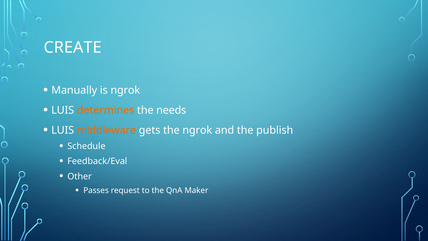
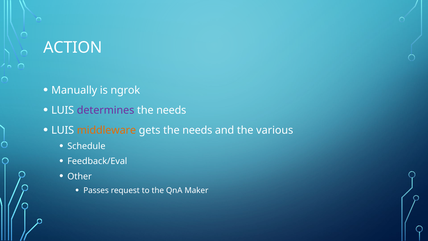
CREATE: CREATE -> ACTION (73, 48)
determines colour: orange -> purple (106, 110)
gets the ngrok: ngrok -> needs (197, 130)
publish: publish -> various (275, 130)
